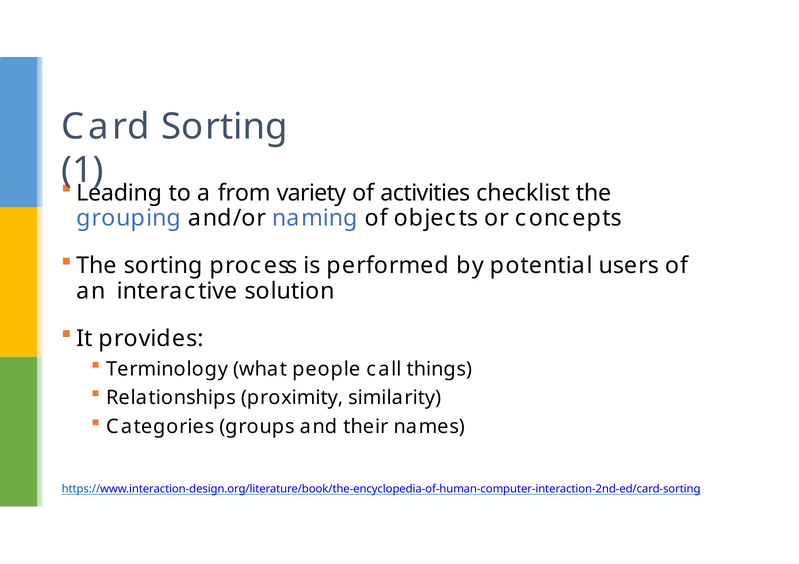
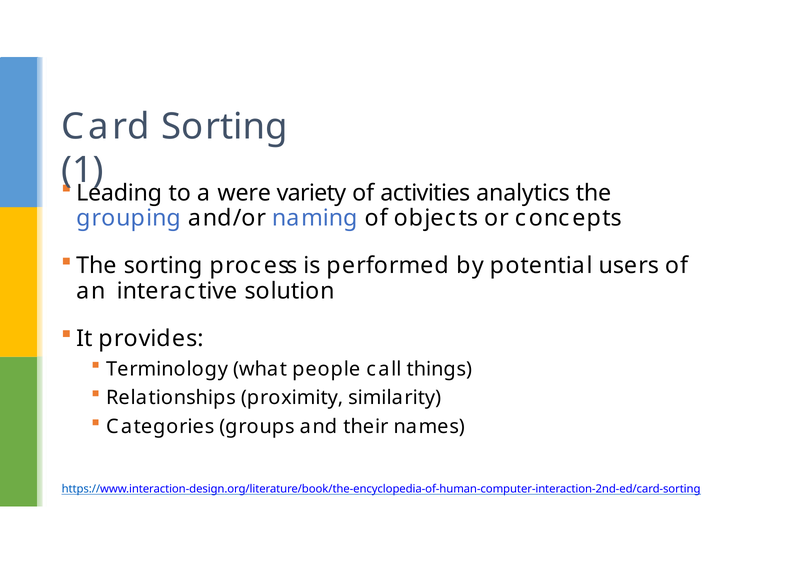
from: from -> were (244, 193)
checklist: checklist -> analytics (523, 193)
